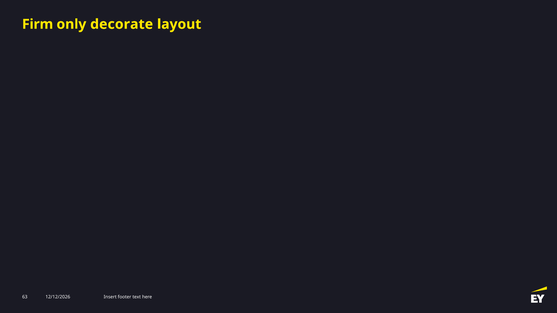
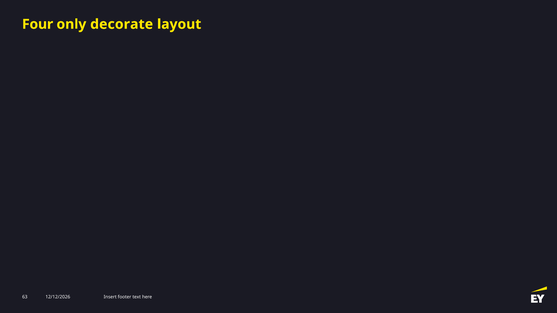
Firm: Firm -> Four (38, 24)
